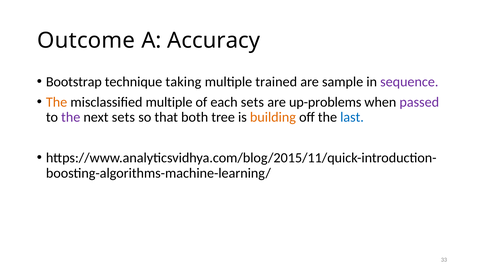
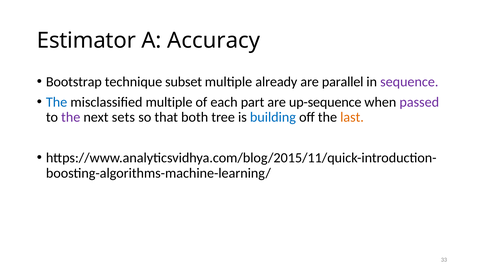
Outcome: Outcome -> Estimator (86, 41)
taking: taking -> subset (184, 82)
trained: trained -> already (276, 82)
sample: sample -> parallel (343, 82)
The colour: orange -> blue (57, 102)
each sets: sets -> part (253, 102)
up-problems: up-problems -> up-sequence (325, 102)
building colour: orange -> blue (273, 117)
last colour: blue -> orange (352, 117)
